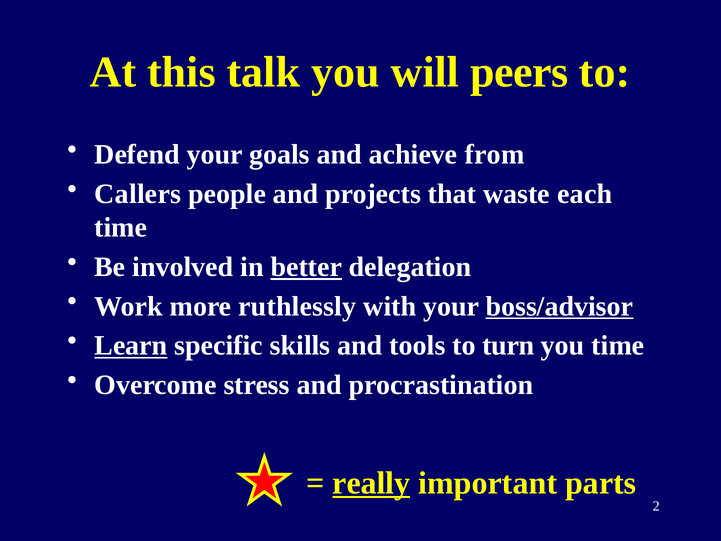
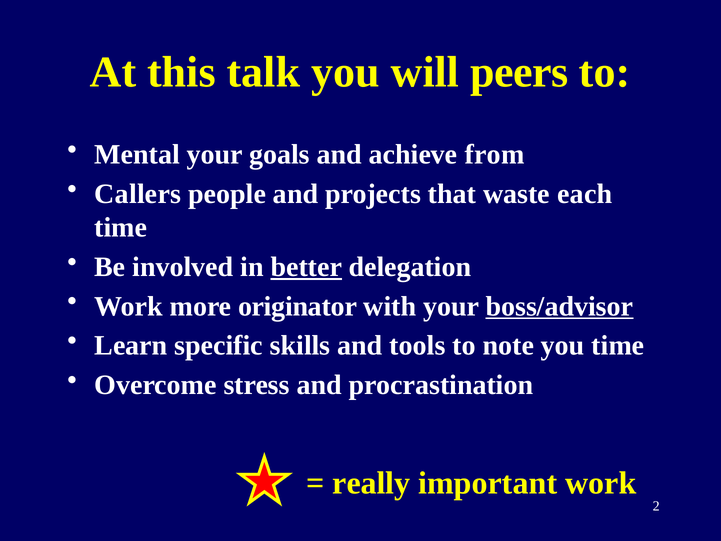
Defend: Defend -> Mental (137, 155)
ruthlessly: ruthlessly -> originator (297, 306)
Learn underline: present -> none (131, 345)
turn: turn -> note (508, 345)
really underline: present -> none (371, 483)
important parts: parts -> work (601, 483)
